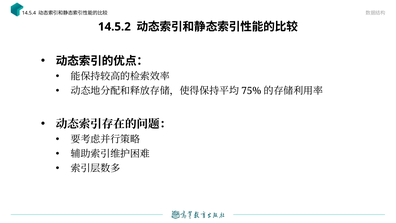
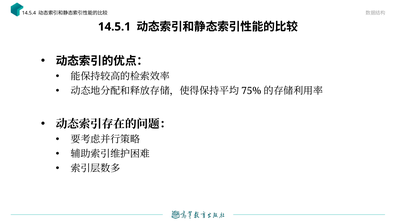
14.5.2: 14.5.2 -> 14.5.1 (114, 27)
